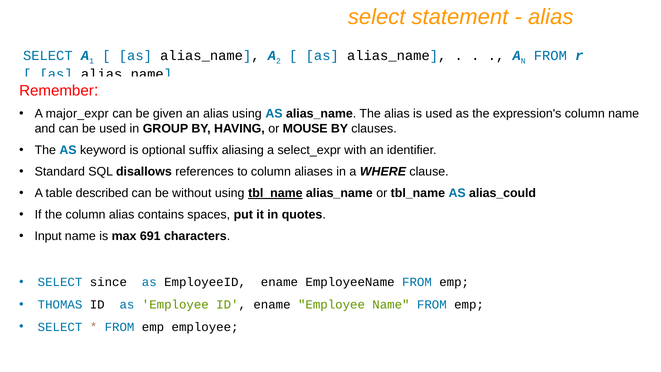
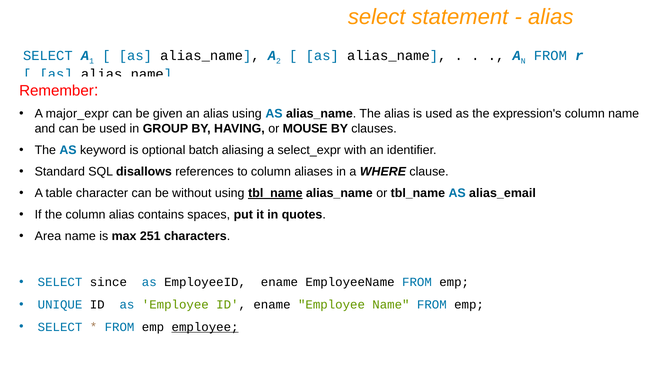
suffix: suffix -> batch (204, 150)
described: described -> character (102, 193)
alias_could: alias_could -> alias_email (502, 193)
Input: Input -> Area (48, 236)
691: 691 -> 251 (150, 236)
THOMAS: THOMAS -> UNIQUE (60, 304)
employee underline: none -> present (205, 327)
